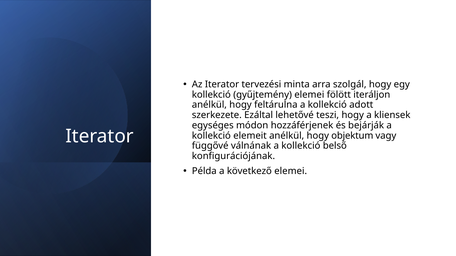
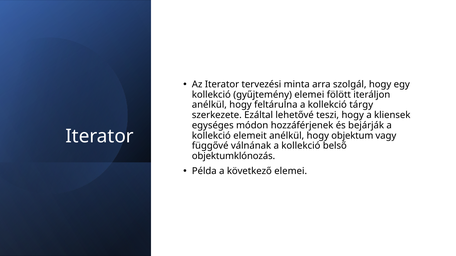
adott: adott -> tárgy (361, 105)
konfigurációjának: konfigurációjának -> objektumklónozás (234, 156)
